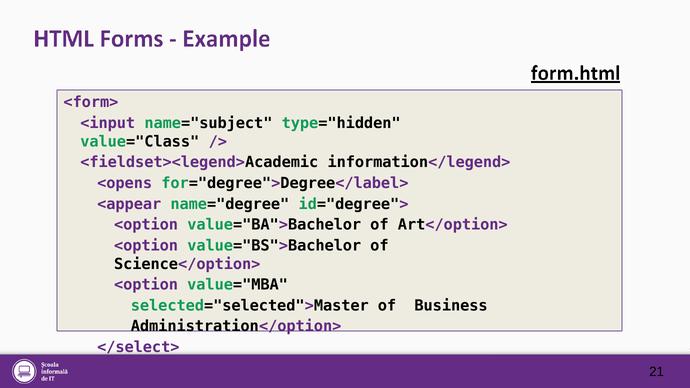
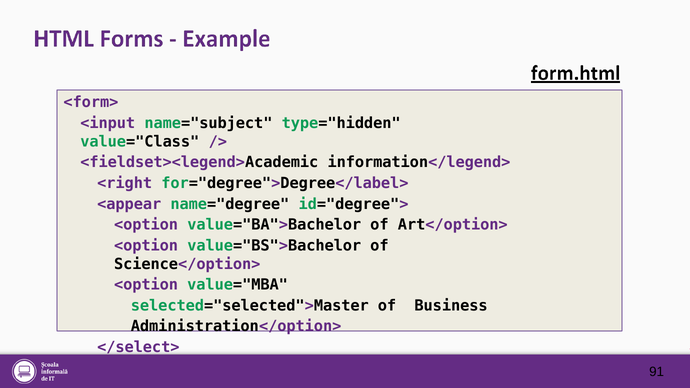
<opens: <opens -> <right (125, 183)
21: 21 -> 91 (657, 372)
